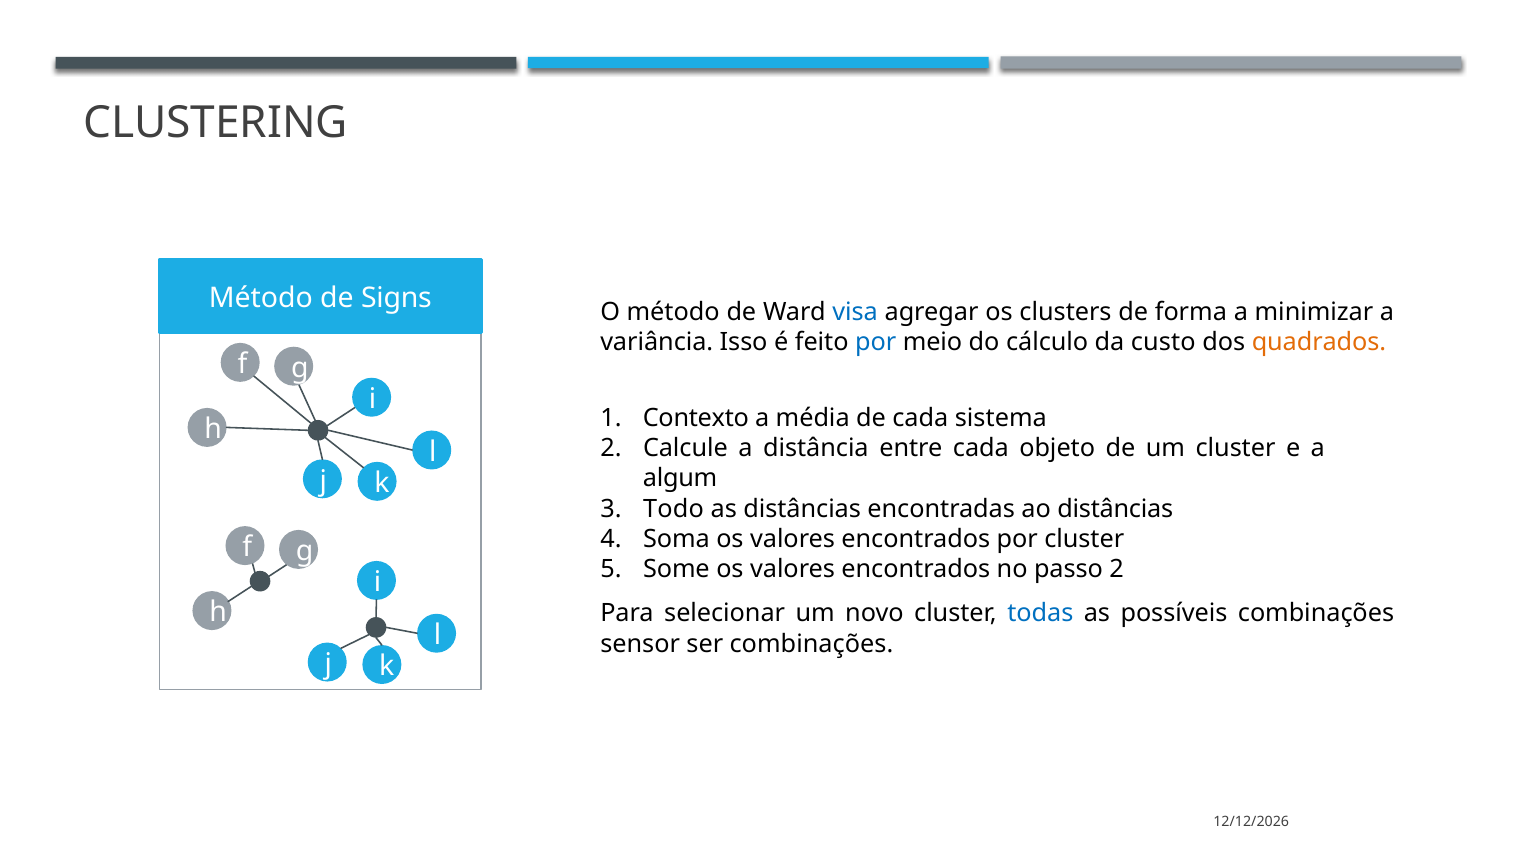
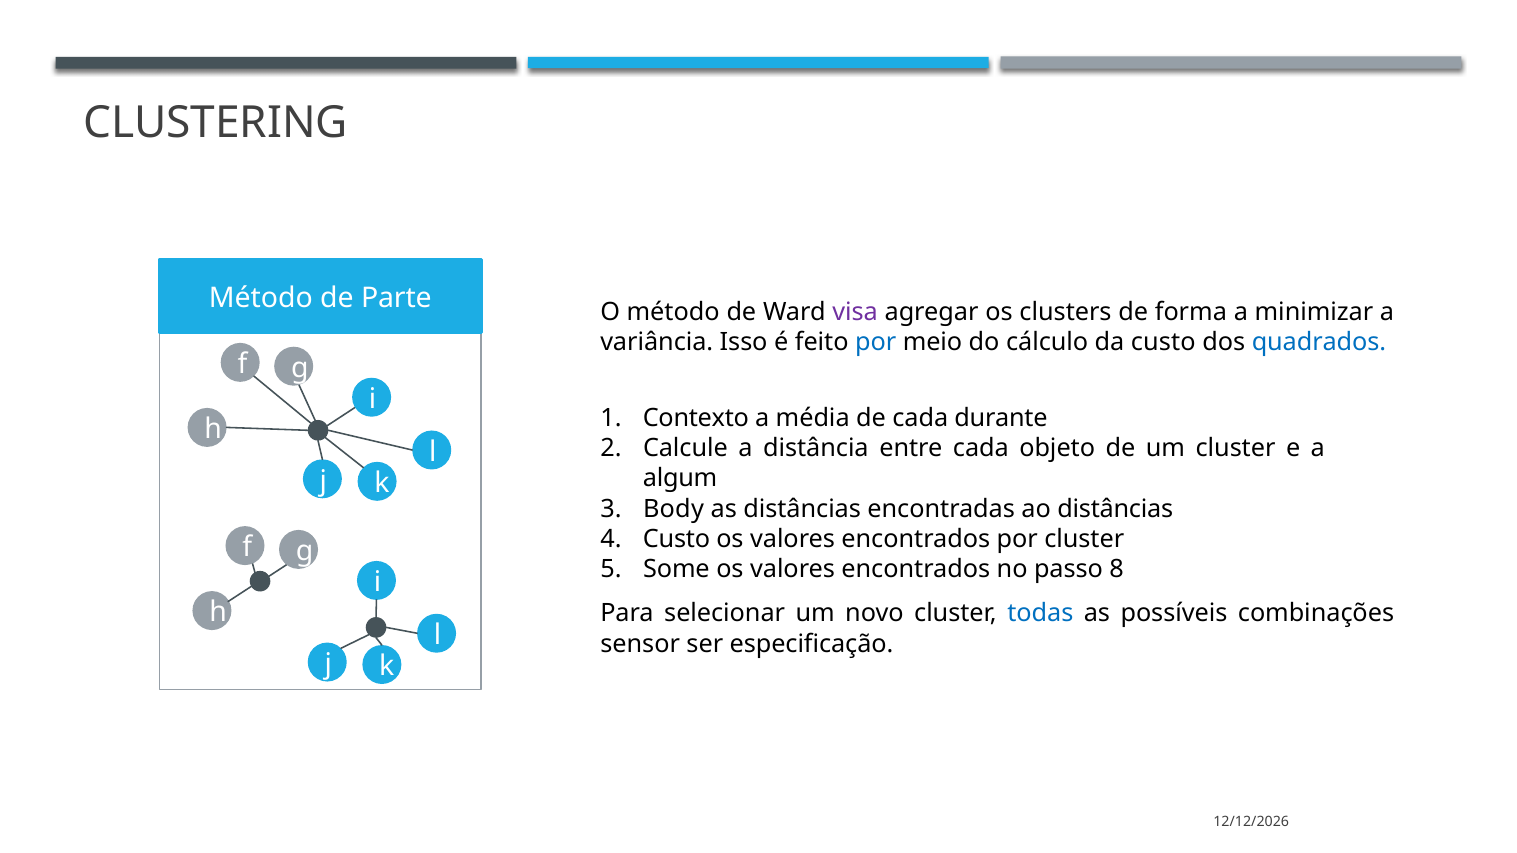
Signs: Signs -> Parte (396, 298)
visa colour: blue -> purple (855, 312)
quadrados colour: orange -> blue (1319, 343)
sistema: sistema -> durante (1001, 418)
Todo: Todo -> Body (673, 509)
4 Soma: Soma -> Custo (676, 539)
passo 2: 2 -> 8 (1117, 570)
ser combinações: combinações -> especificação (811, 644)
